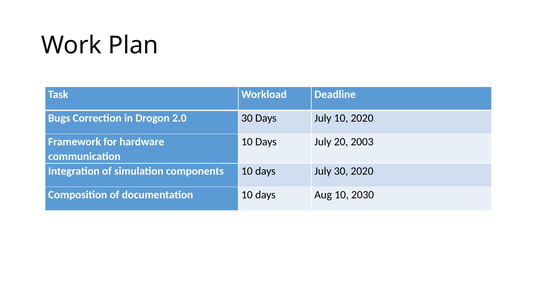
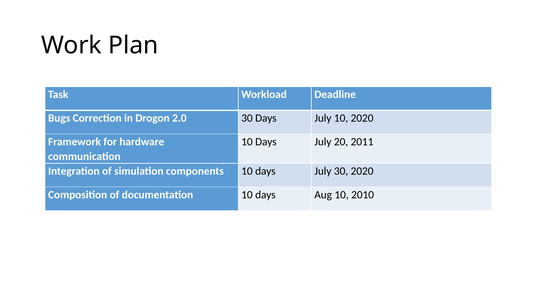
2003: 2003 -> 2011 (362, 142)
2030: 2030 -> 2010 (363, 195)
